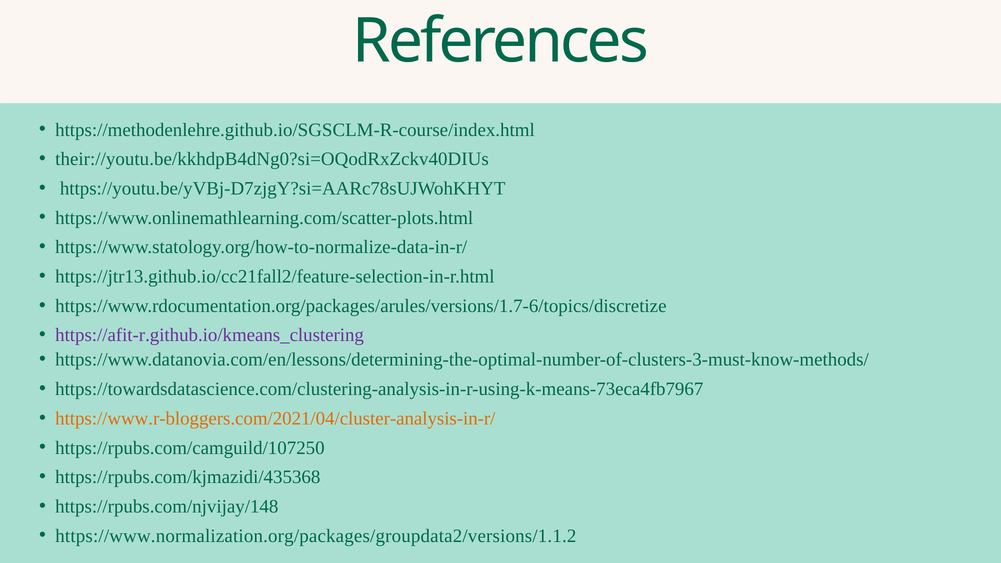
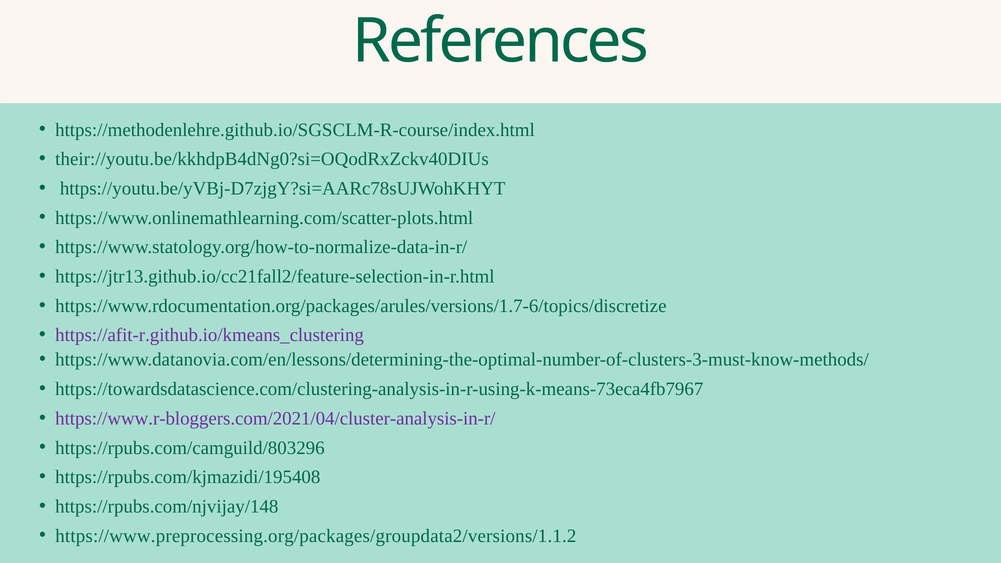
https://www.r-bloggers.com/2021/04/cluster-analysis-in-r/ colour: orange -> purple (275, 418)
https://rpubs.com/camguild/107250: https://rpubs.com/camguild/107250 -> https://rpubs.com/camguild/803296 (190, 448)
https://rpubs.com/kjmazidi/435368: https://rpubs.com/kjmazidi/435368 -> https://rpubs.com/kjmazidi/195408 (188, 477)
https://www.normalization.org/packages/groupdata2/versions/1.1.2: https://www.normalization.org/packages/groupdata2/versions/1.1.2 -> https://www.preprocessing.org/packages/groupdata2/versions/1.1.2 (316, 536)
